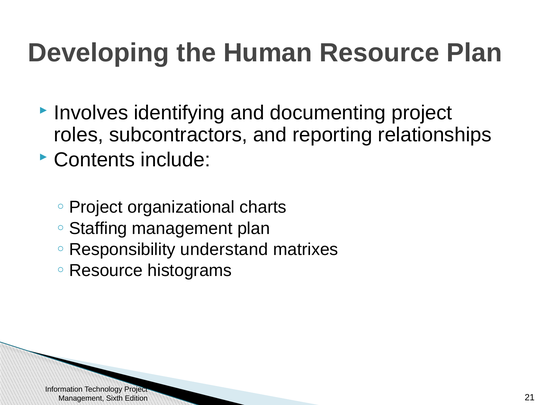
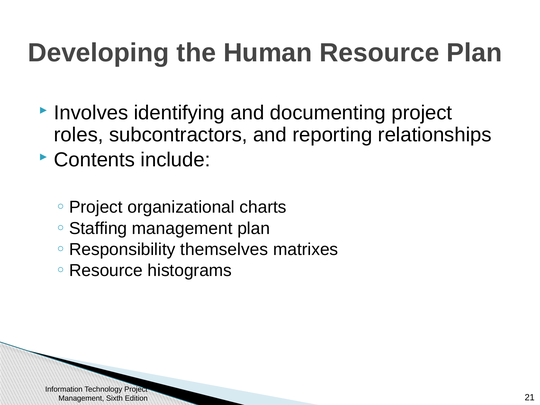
understand: understand -> themselves (224, 249)
